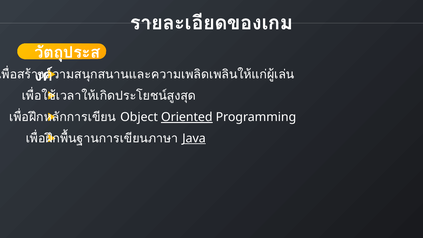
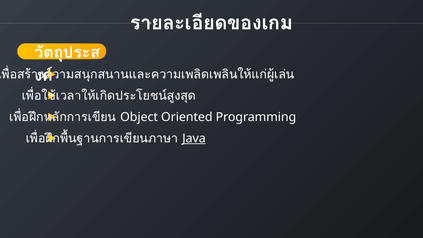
Oriented underline: present -> none (187, 117)
